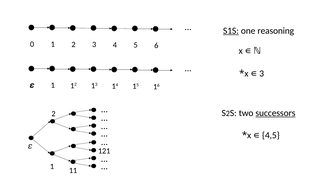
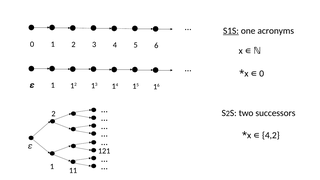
reasoning: reasoning -> acronyms (276, 31)
x 3: 3 -> 0 (262, 73)
successors underline: present -> none (275, 113)
4,5: 4,5 -> 4,2 (271, 135)
